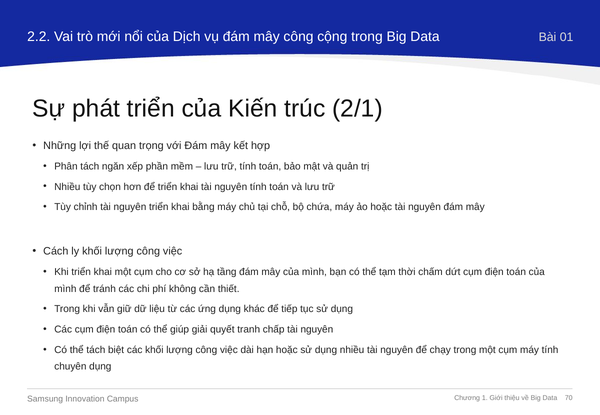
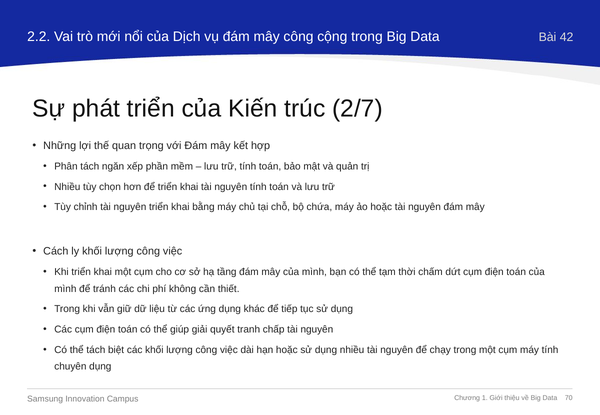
01: 01 -> 42 (567, 37)
2/1: 2/1 -> 2/7 (357, 109)
